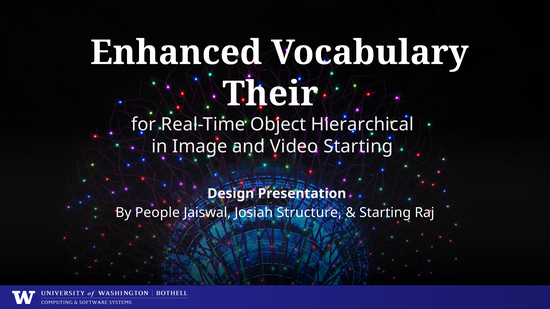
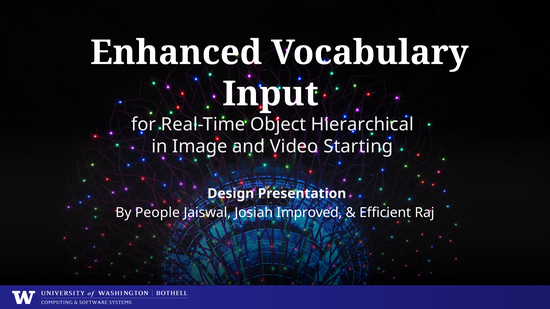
Their: Their -> Input (270, 94)
Structure: Structure -> Improved (309, 213)
Starting: Starting -> Efficient (385, 213)
